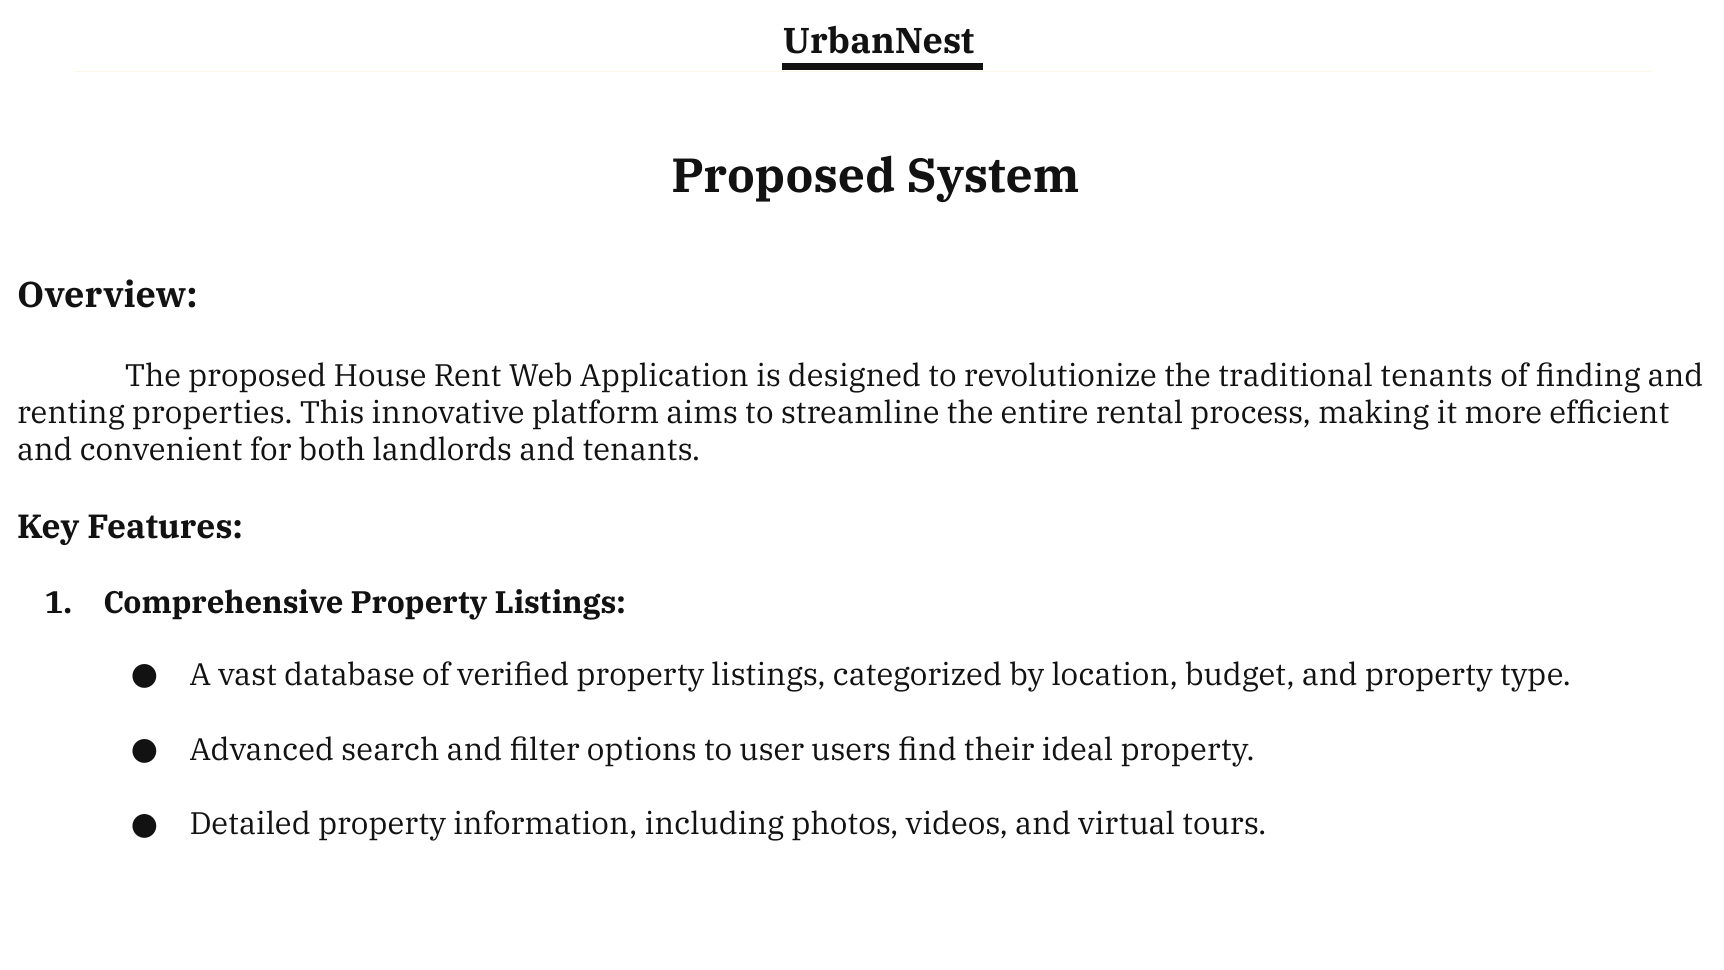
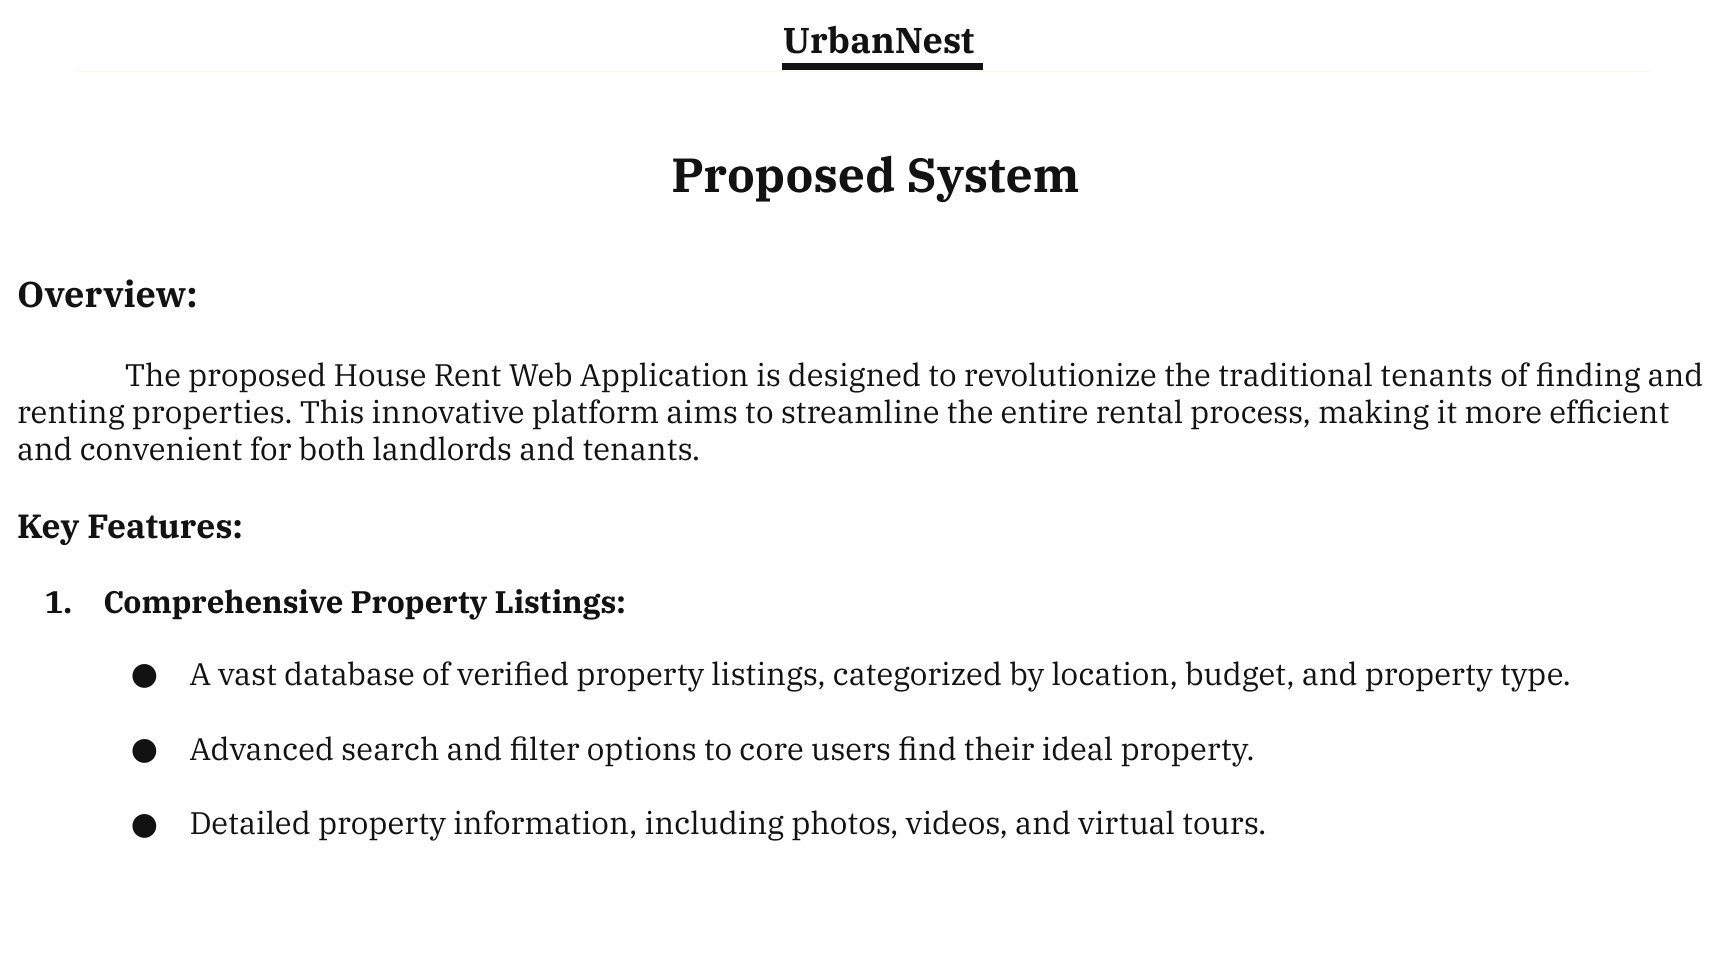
user: user -> core (772, 750)
